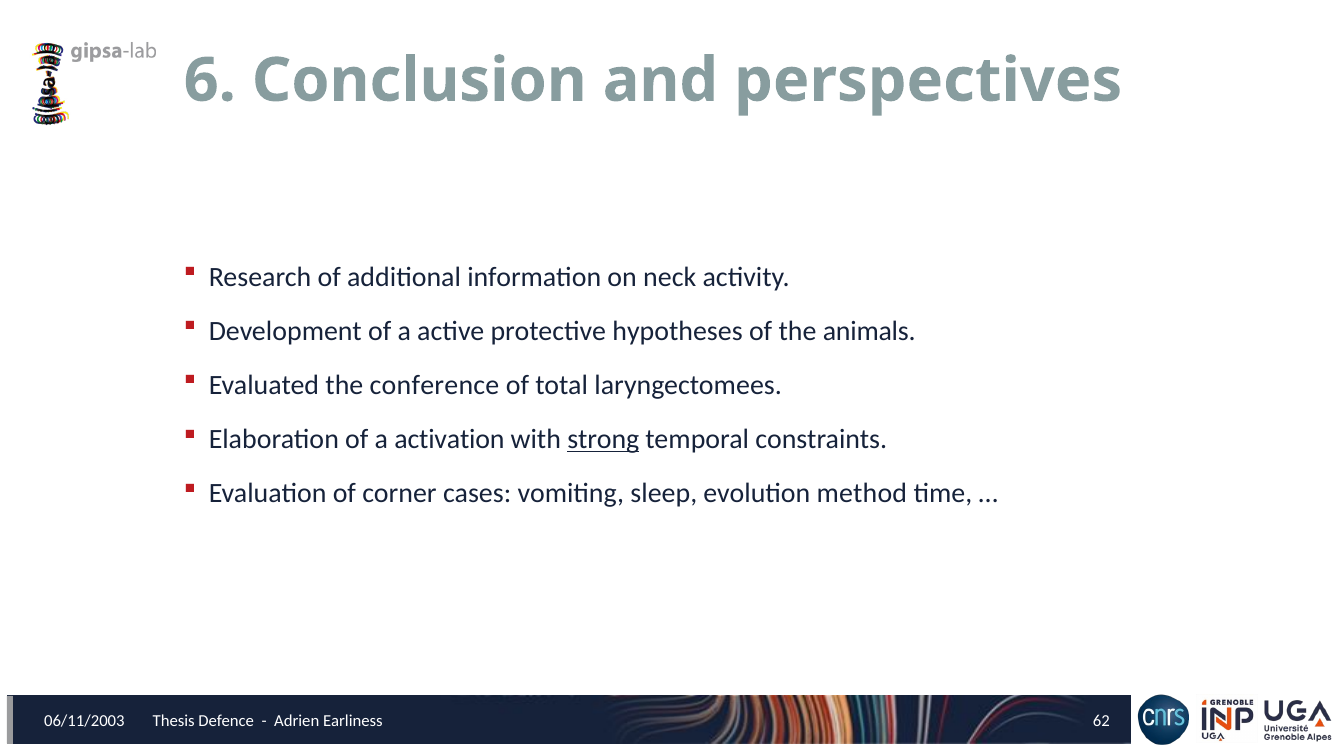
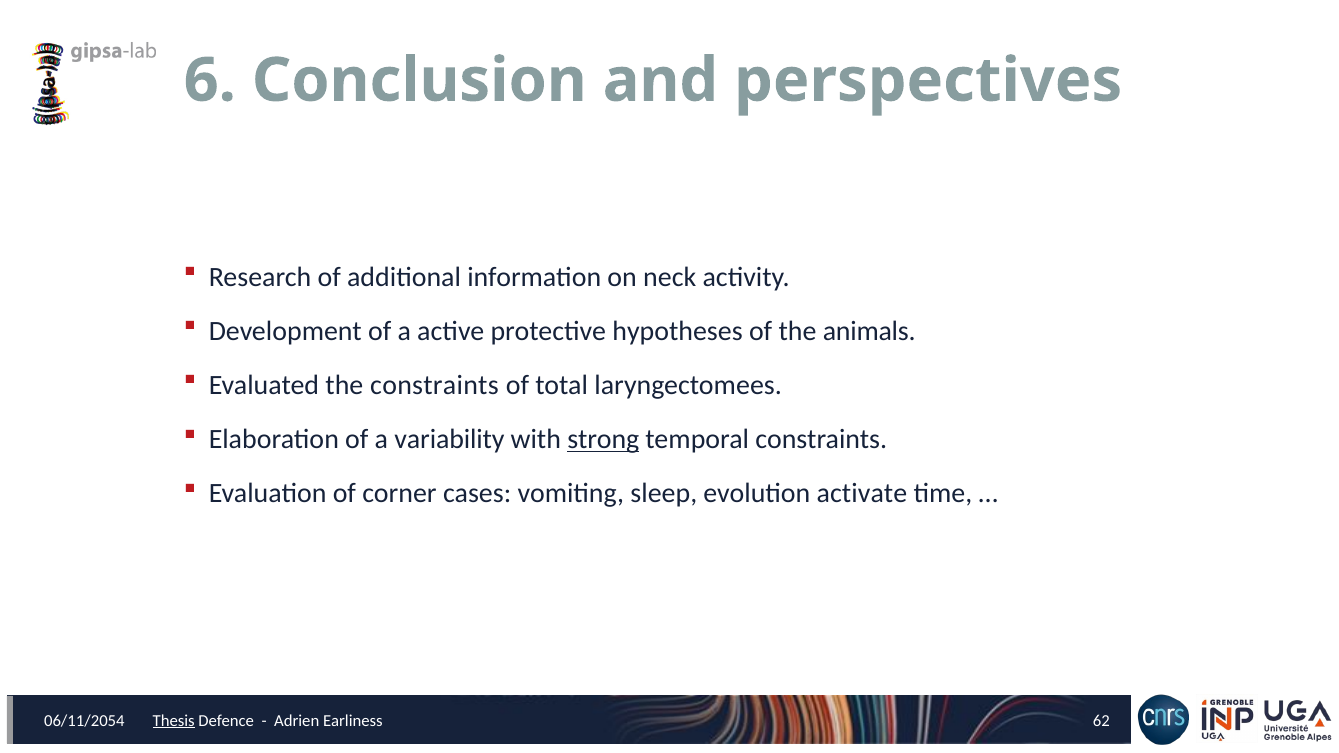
the conference: conference -> constraints (434, 385)
activation: activation -> variability (449, 439)
method: method -> activate (862, 494)
06/11/2003: 06/11/2003 -> 06/11/2054 (84, 721)
Thesis underline: none -> present (174, 721)
